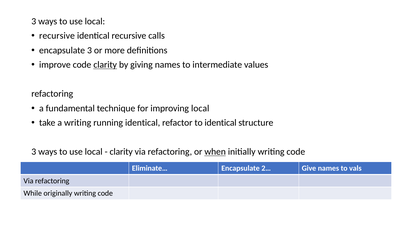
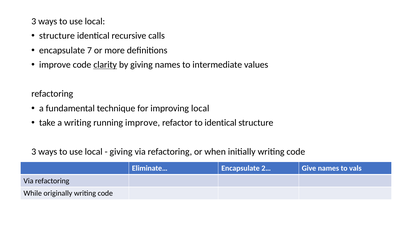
recursive: recursive -> structure (57, 36)
encapsulate 3: 3 -> 7 (90, 50)
running identical: identical -> improve (143, 123)
clarity: clarity -> giving (121, 152)
when underline: present -> none (215, 152)
